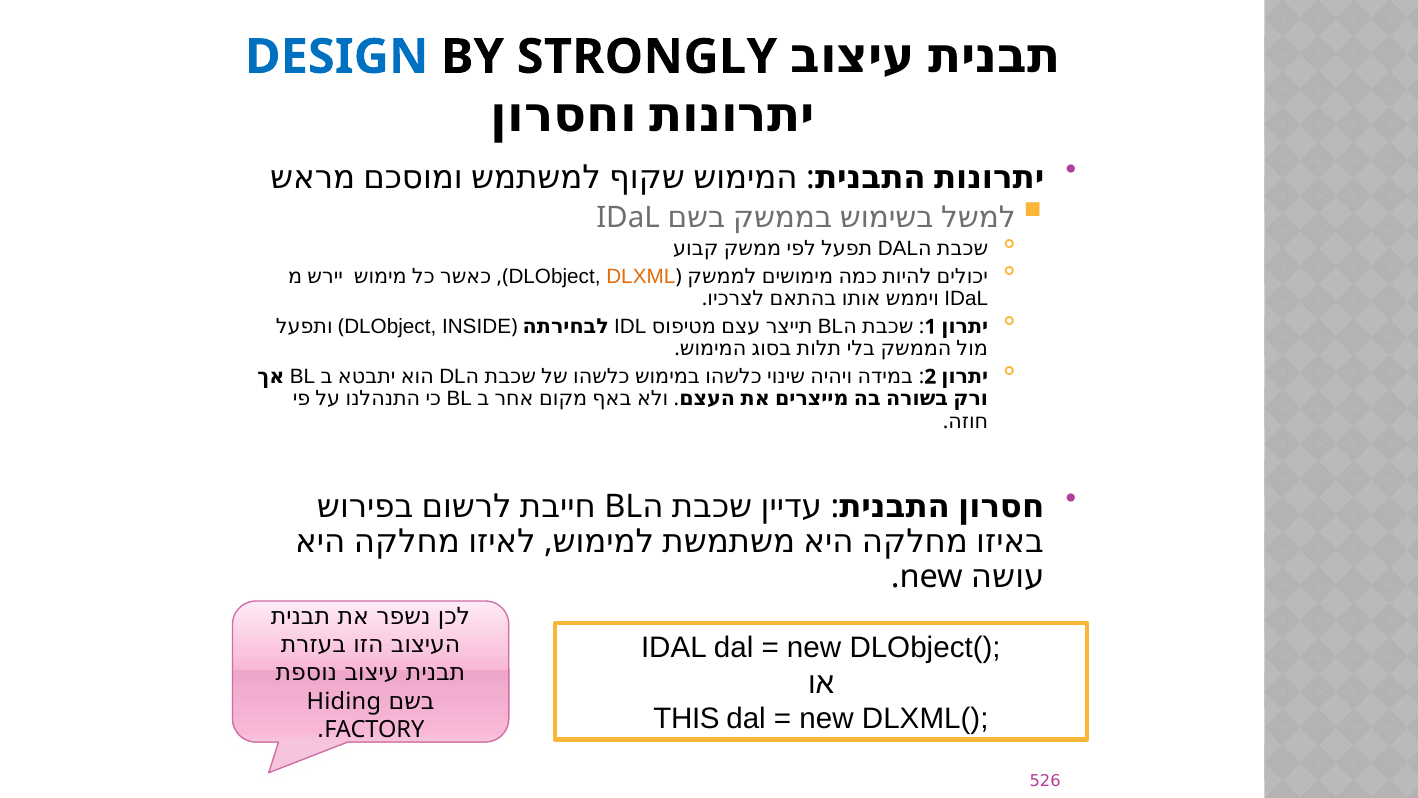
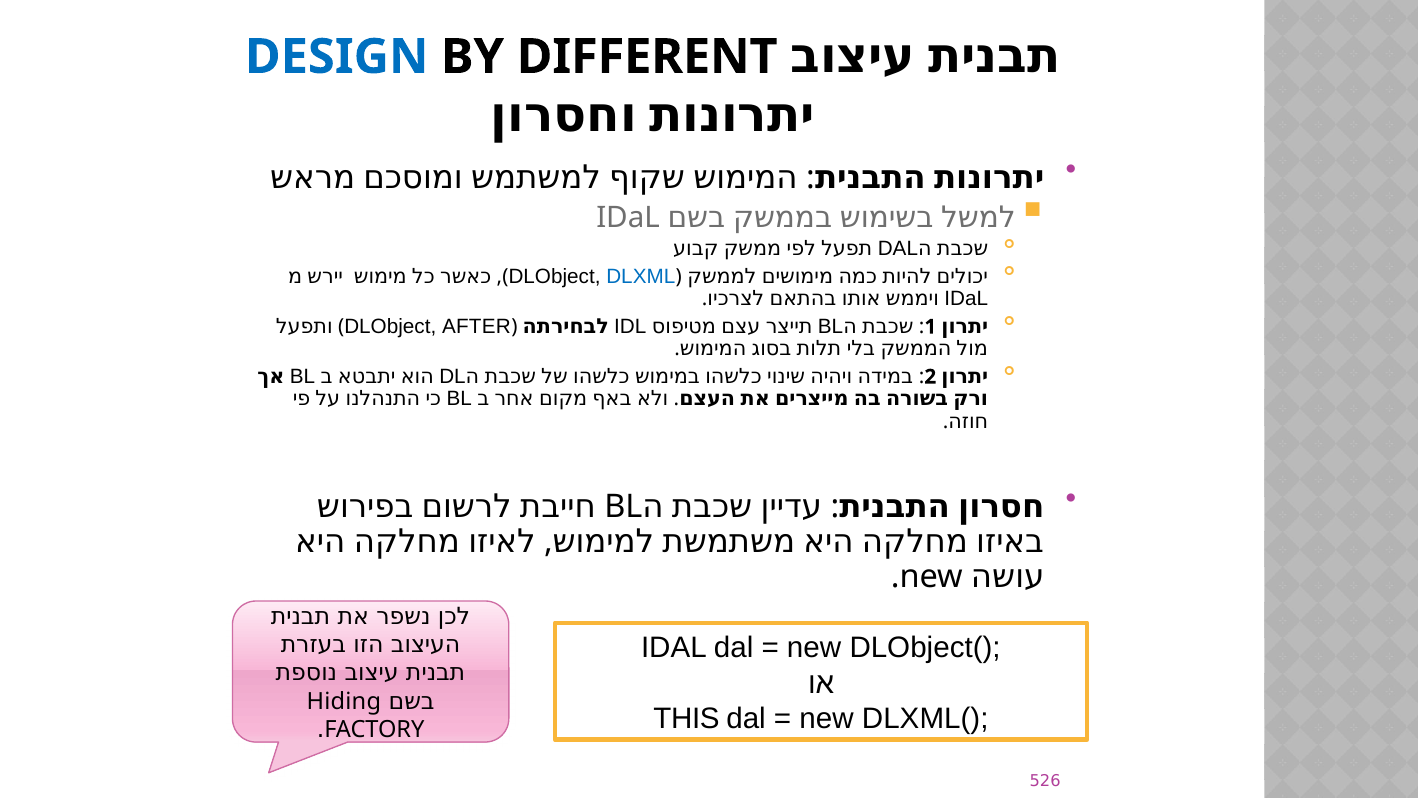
STRONGLY: STRONGLY -> DIFFERENT (647, 57)
DLXML colour: orange -> blue (641, 277)
INSIDE: INSIDE -> AFTER (476, 327)
